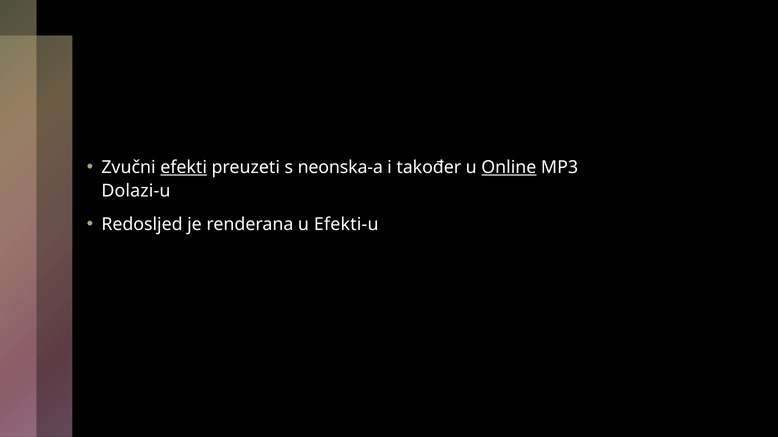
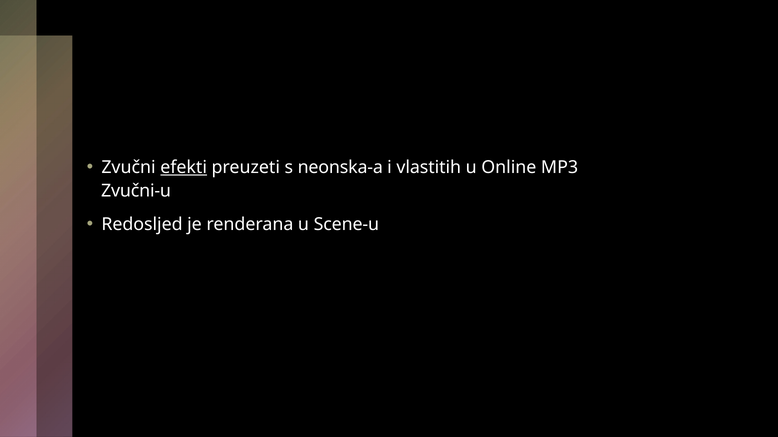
također: također -> vlastitih (429, 168)
Online underline: present -> none (509, 168)
Dolazi-u: Dolazi-u -> Zvučni-u (136, 191)
Efekti-u: Efekti-u -> Scene-u (346, 224)
